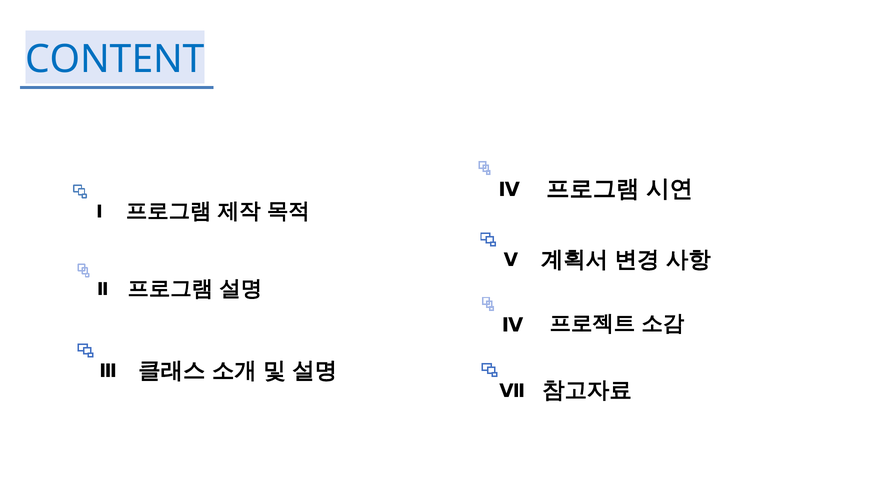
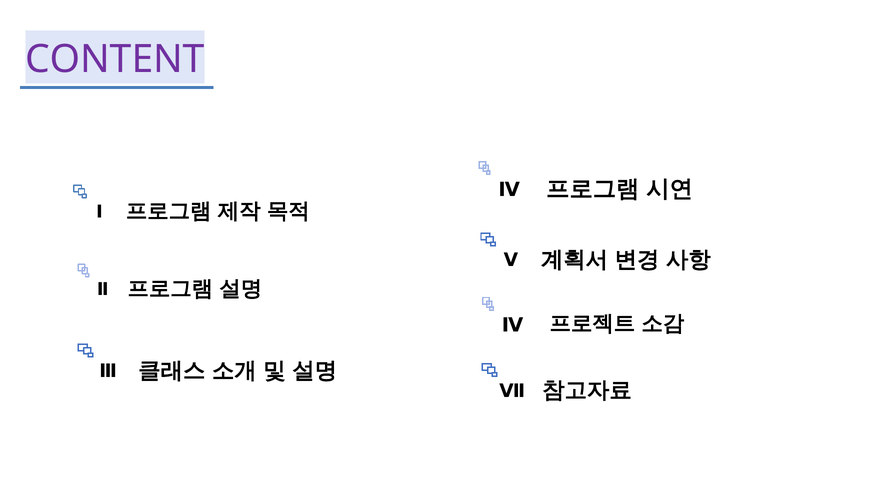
CONTENT colour: blue -> purple (115, 59)
